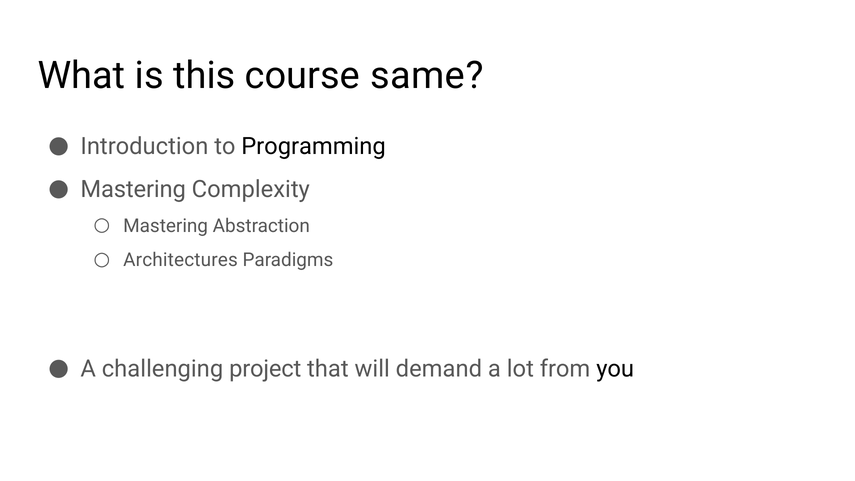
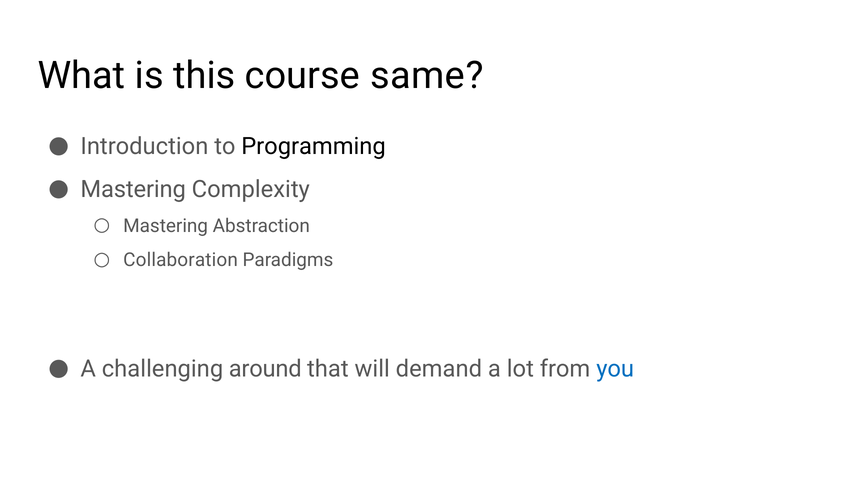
Architectures: Architectures -> Collaboration (181, 260)
project: project -> around (265, 369)
you colour: black -> blue (615, 369)
